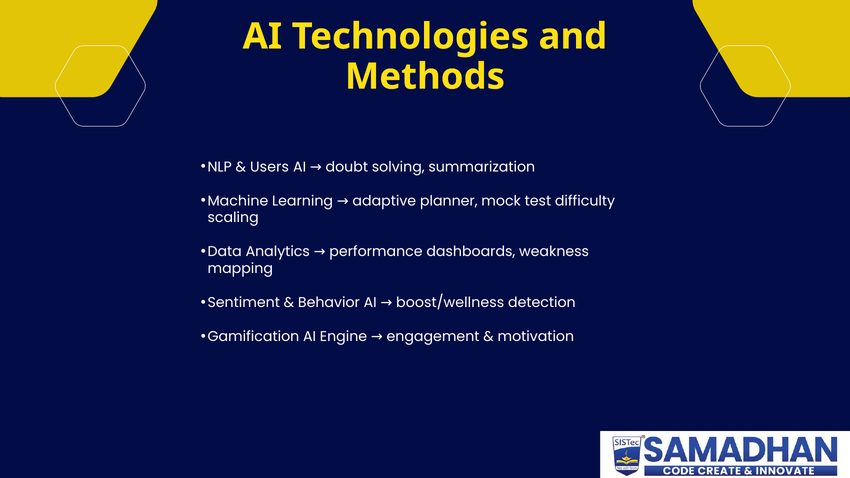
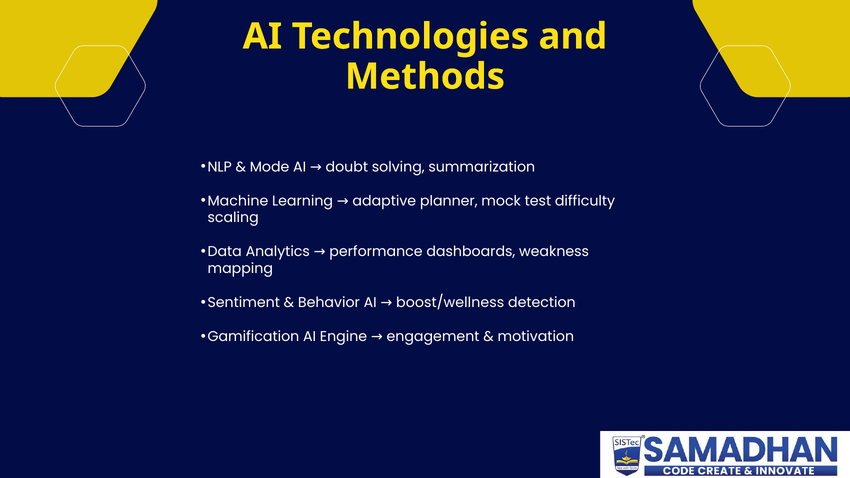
Users: Users -> Mode (270, 167)
